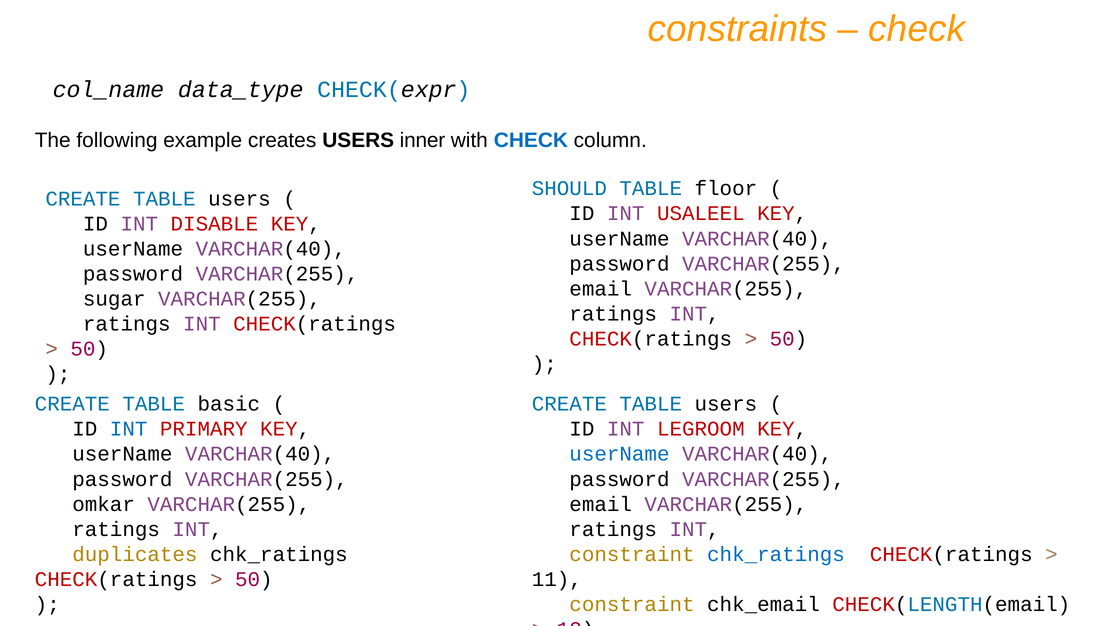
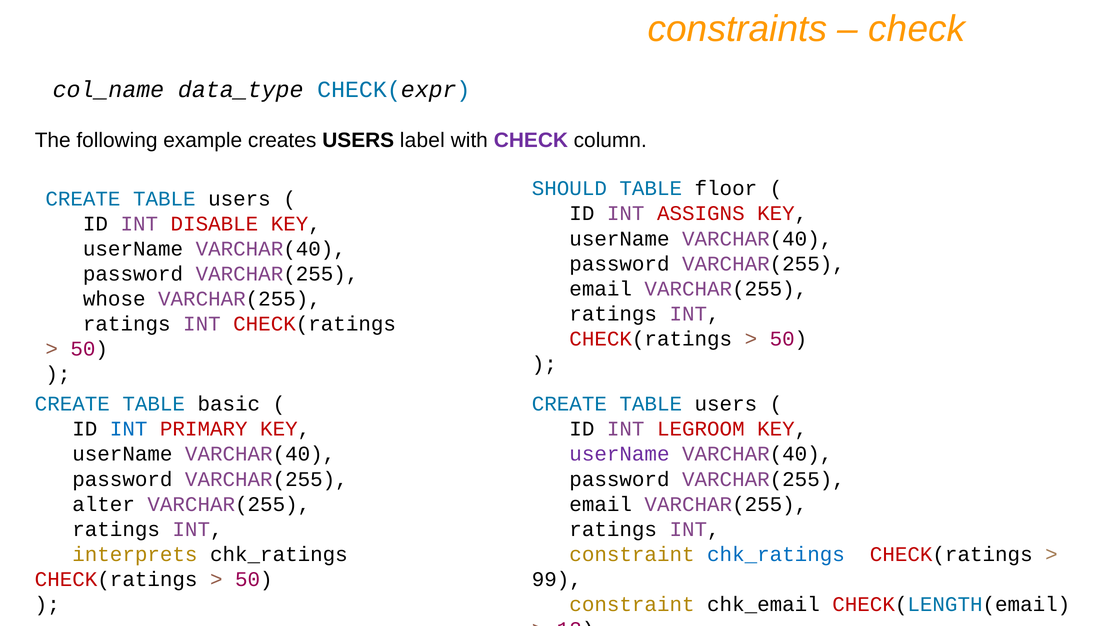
inner: inner -> label (422, 140)
CHECK colour: blue -> purple (531, 140)
USALEEL: USALEEL -> ASSIGNS (701, 214)
sugar: sugar -> whose (114, 299)
userName colour: blue -> purple (619, 454)
omkar: omkar -> alter (104, 504)
duplicates: duplicates -> interprets (135, 554)
11: 11 -> 99 (557, 579)
